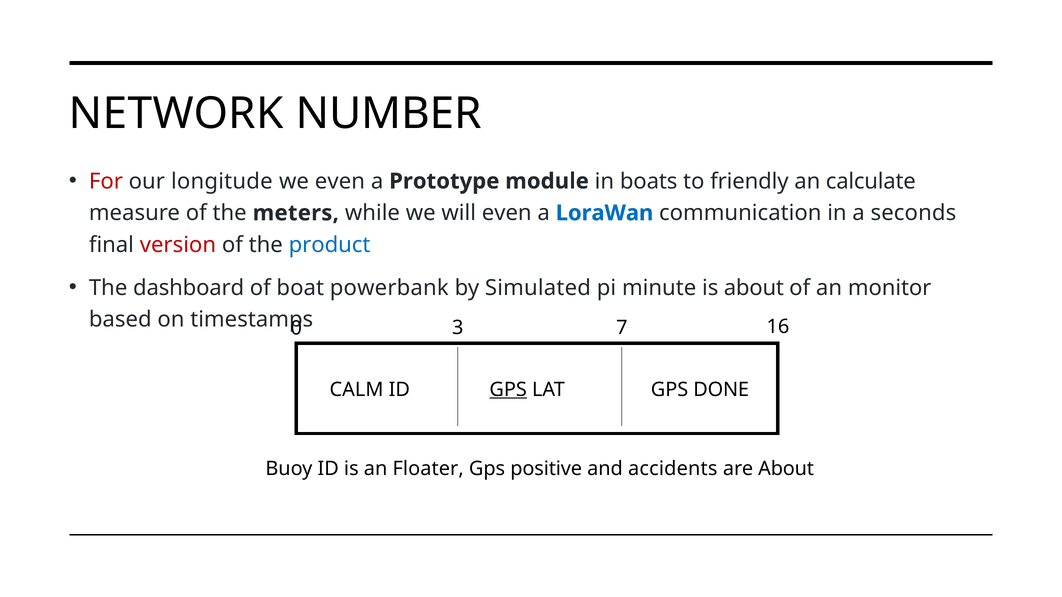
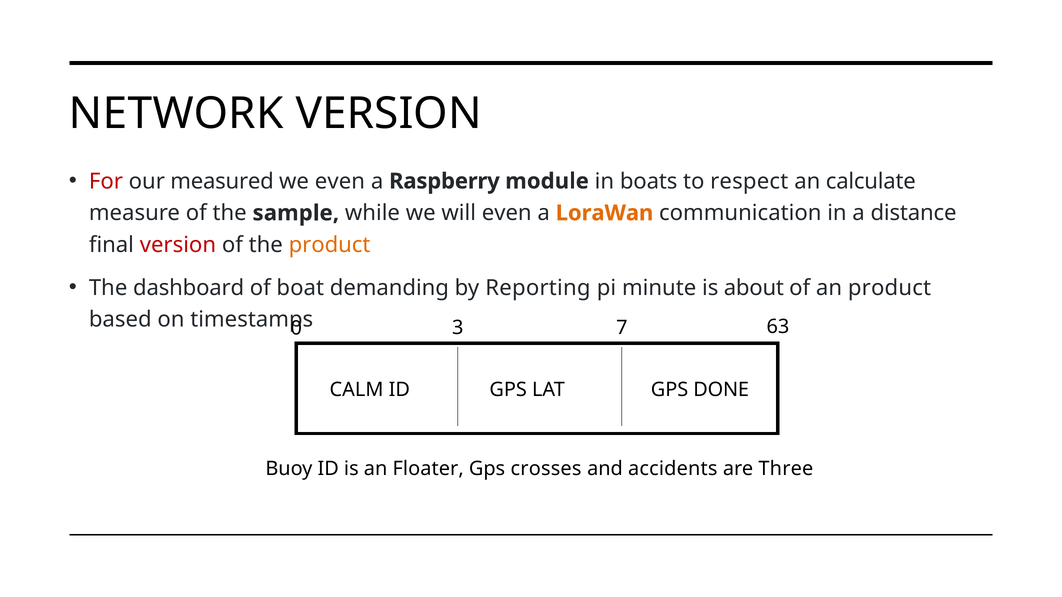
NETWORK NUMBER: NUMBER -> VERSION (389, 114)
longitude: longitude -> measured (222, 181)
Prototype: Prototype -> Raspberry (444, 181)
friendly: friendly -> respect (749, 181)
meters: meters -> sample (296, 213)
LoraWan colour: blue -> orange (605, 213)
seconds: seconds -> distance (914, 213)
product colour: blue -> orange (330, 245)
powerbank: powerbank -> demanding (389, 288)
Simulated: Simulated -> Reporting (538, 288)
an monitor: monitor -> product (889, 288)
16: 16 -> 63 (778, 327)
GPS underline: present -> none (508, 390)
positive: positive -> crosses (546, 469)
are About: About -> Three (786, 469)
